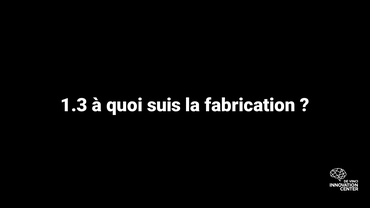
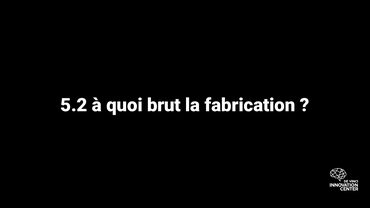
1.3: 1.3 -> 5.2 (74, 105)
suis: suis -> brut (164, 105)
